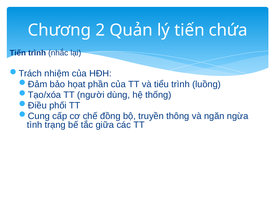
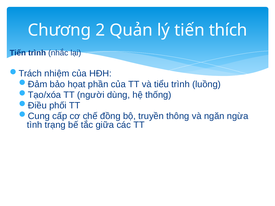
chứa: chứa -> thích (228, 30)
